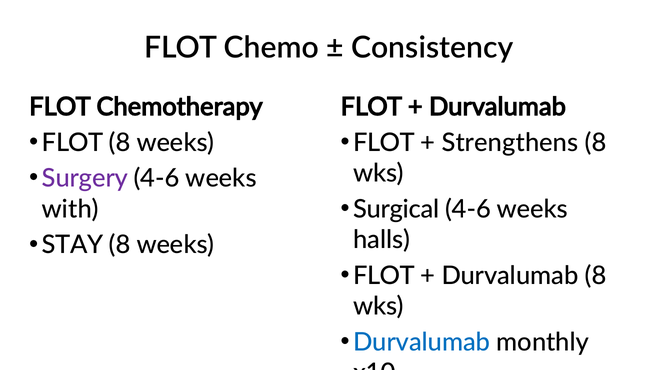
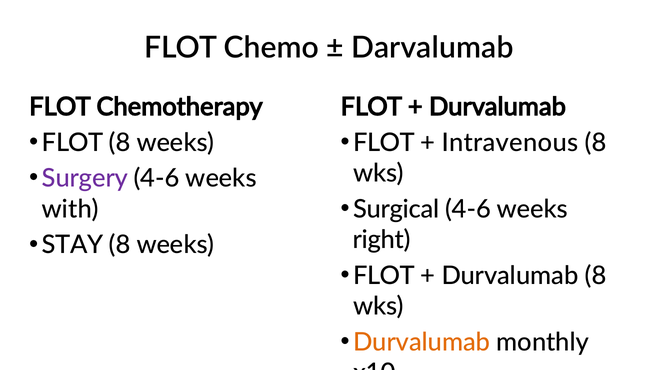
Consistency: Consistency -> Darvalumab (432, 48)
Strengthens: Strengthens -> Intravenous (510, 142)
halls: halls -> right (382, 240)
Durvalumab colour: blue -> orange (422, 342)
